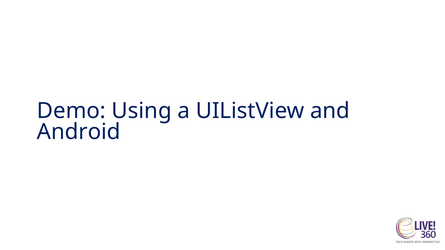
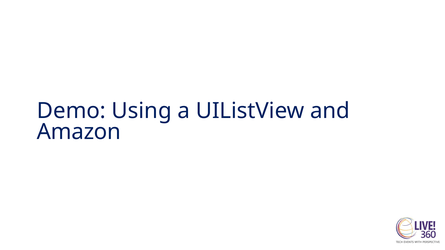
Android: Android -> Amazon (79, 132)
